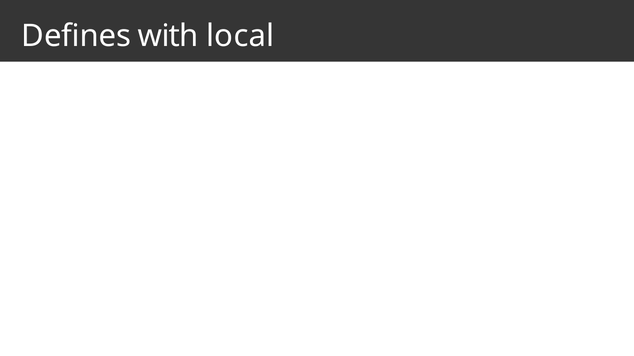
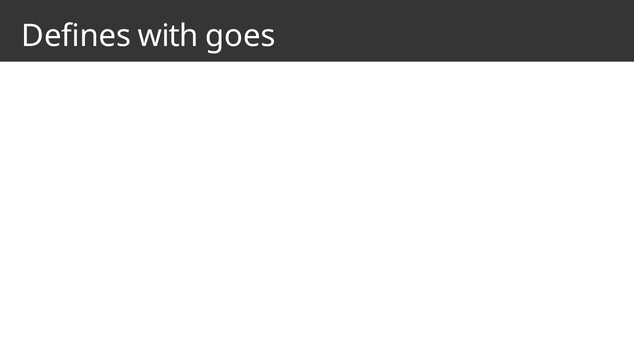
local: local -> goes (240, 36)
